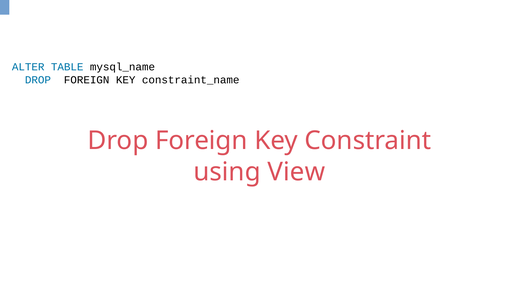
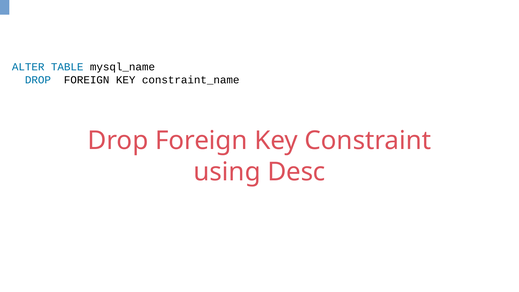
View: View -> Desc (296, 172)
